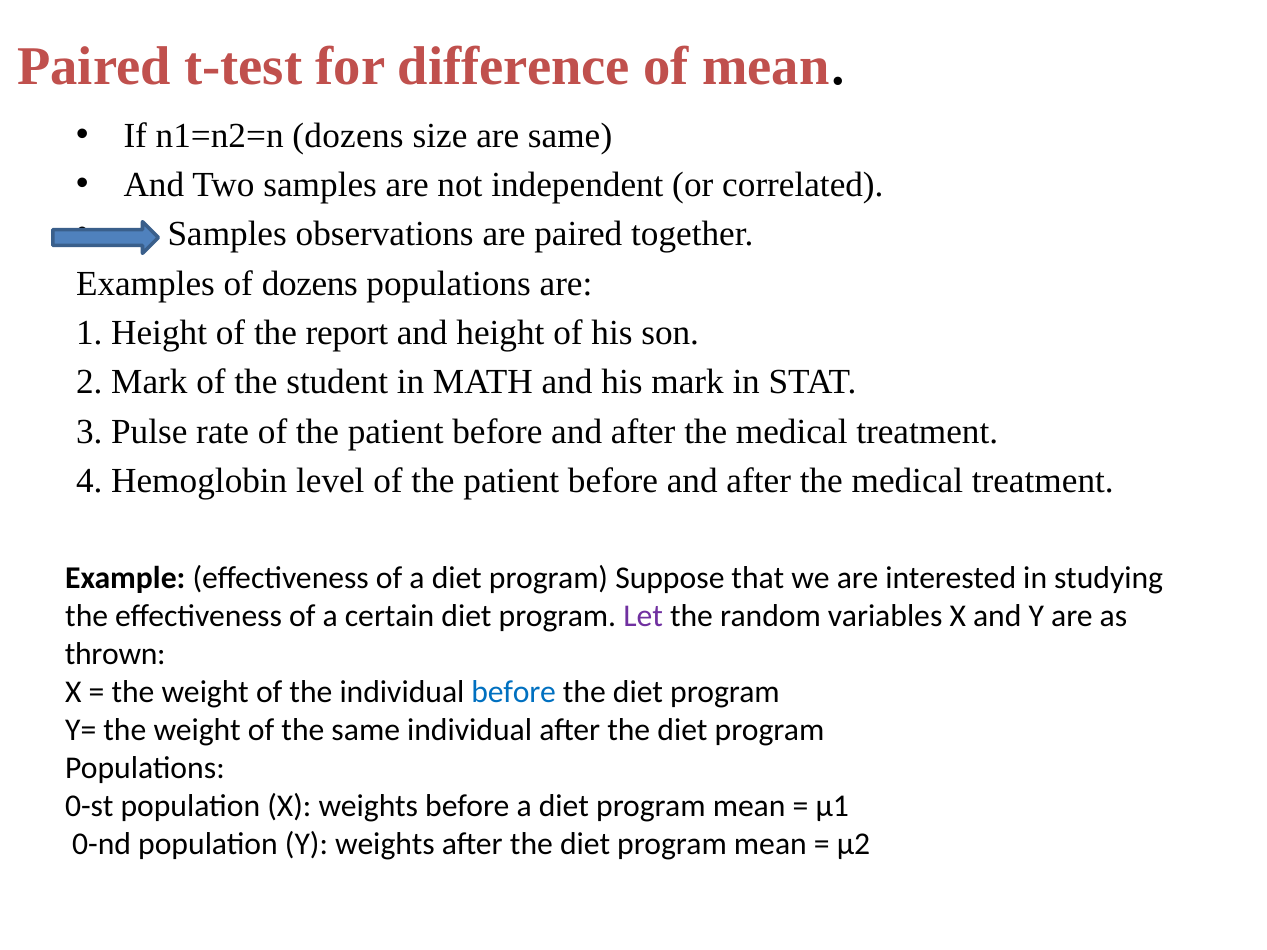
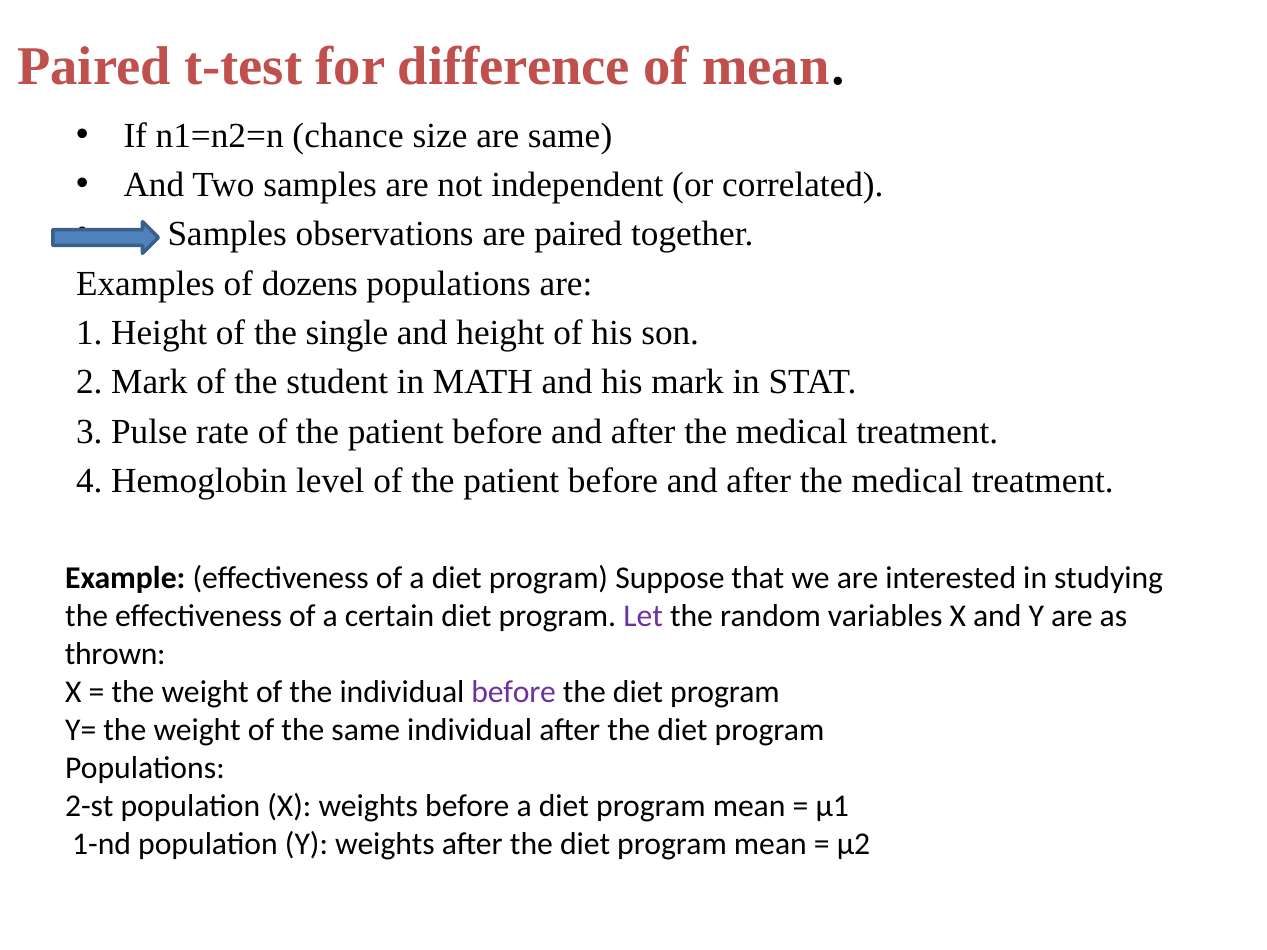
n1=n2=n dozens: dozens -> chance (348, 136)
report: report -> single (347, 333)
before colour: blue -> purple (514, 692)
0-st: 0-st -> 2-st (89, 806)
0-nd: 0-nd -> 1-nd (102, 844)
